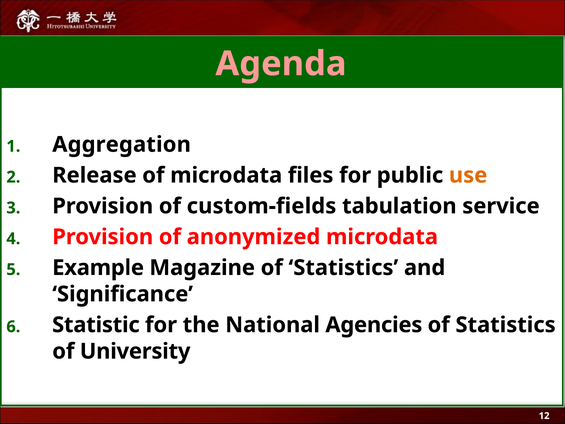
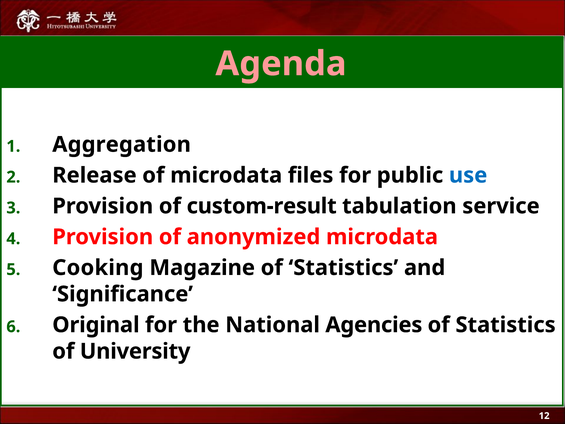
use colour: orange -> blue (468, 175)
custom-fields: custom-fields -> custom-result (262, 206)
Example: Example -> Cooking (98, 268)
Statistic: Statistic -> Original (96, 325)
